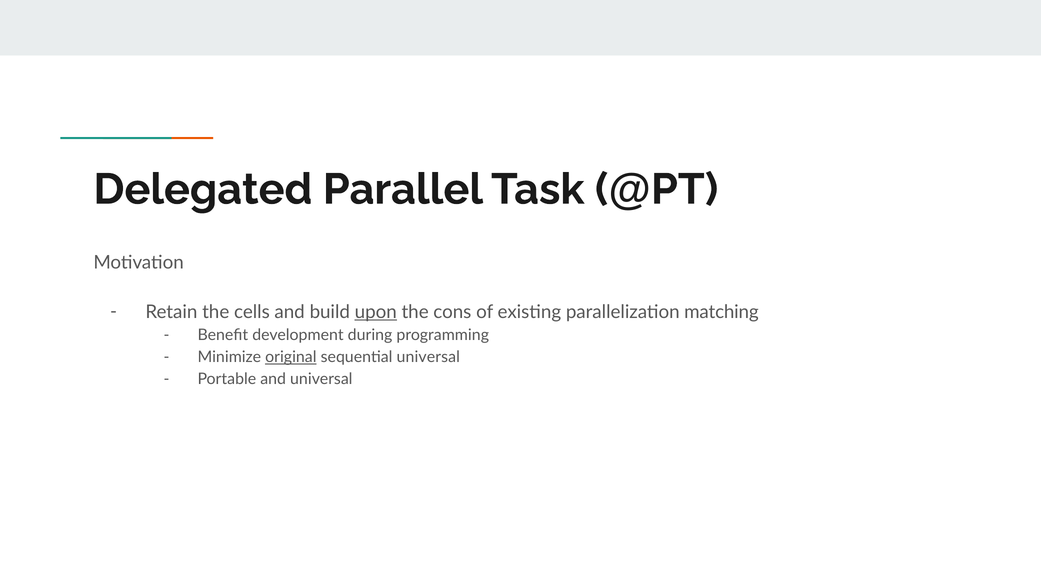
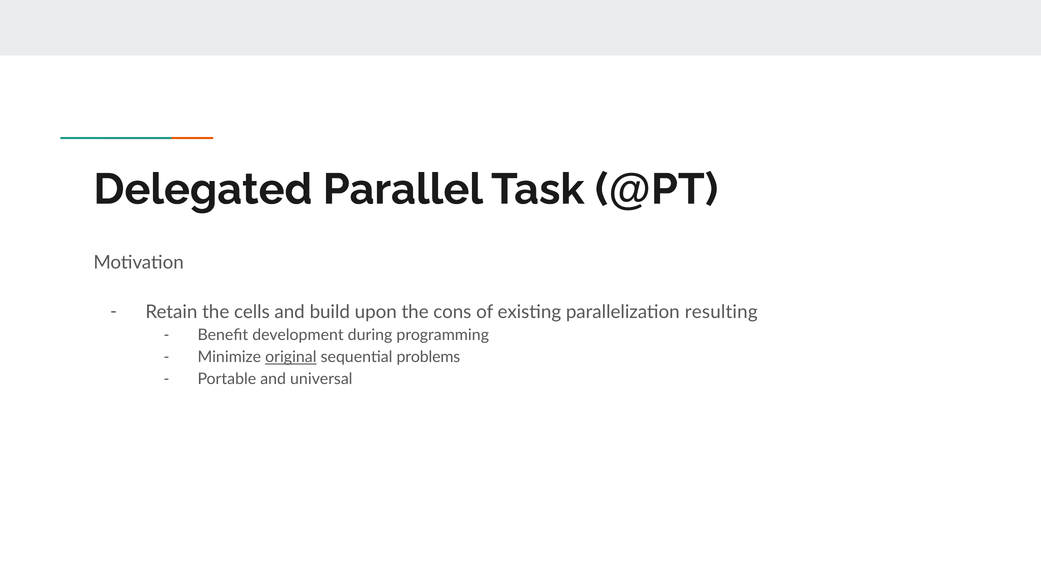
upon underline: present -> none (376, 312)
matching: matching -> resulting (721, 312)
sequential universal: universal -> problems (428, 358)
